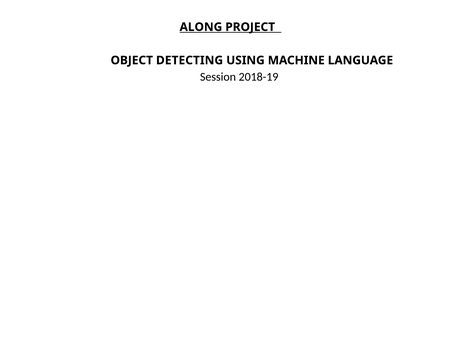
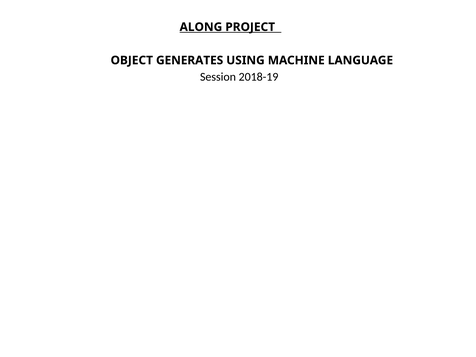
DETECTING: DETECTING -> GENERATES (190, 60)
